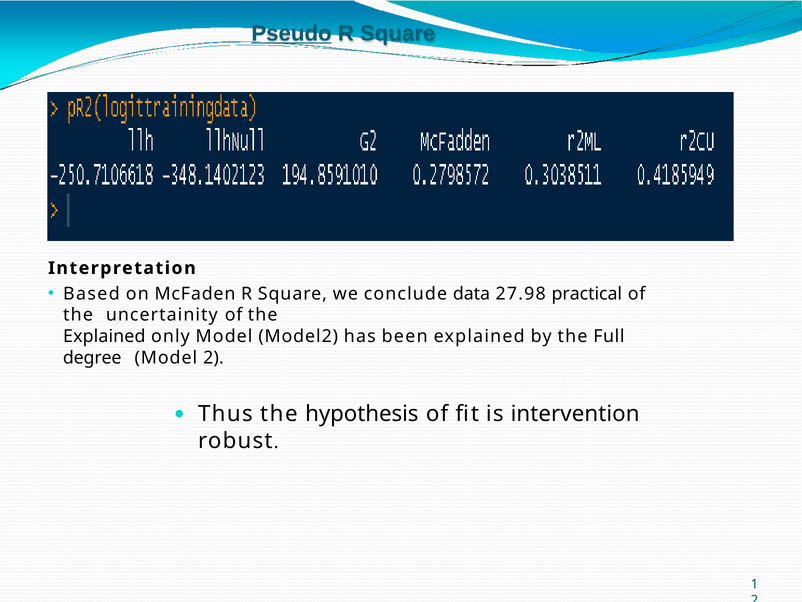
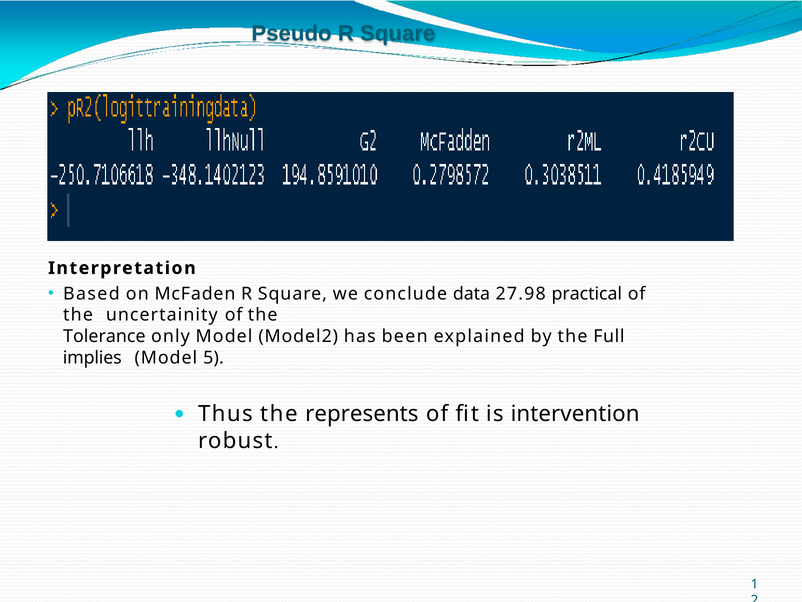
Pseudo underline: present -> none (292, 33)
Explained: Explained -> Tolerance (104, 336)
degree: degree -> implies (92, 358)
Model 2: 2 -> 5 (213, 358)
hypothesis: hypothesis -> represents (362, 414)
